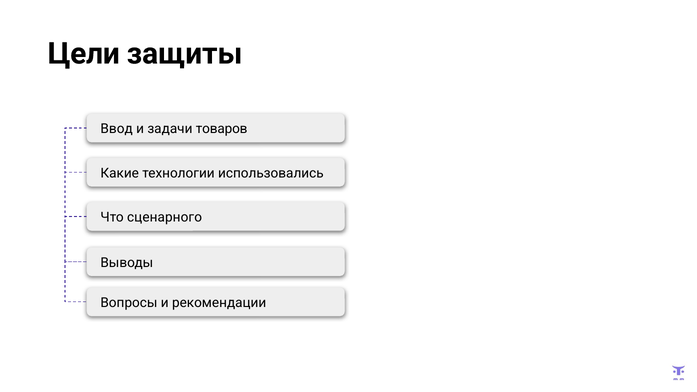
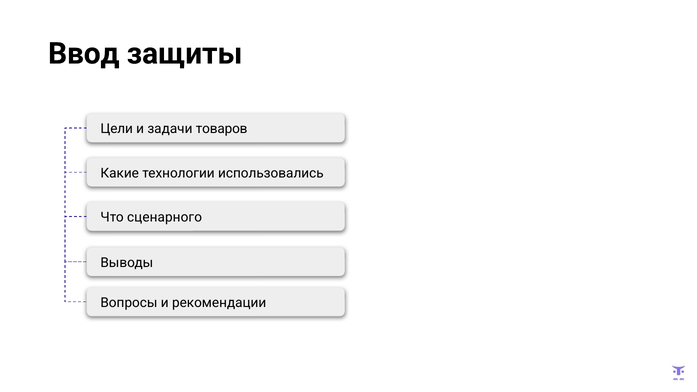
Цели: Цели -> Ввод (84, 54)
Ввод: Ввод -> Цели (117, 129)
